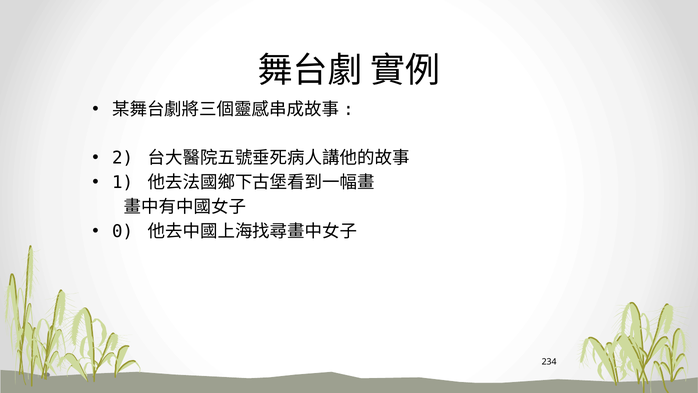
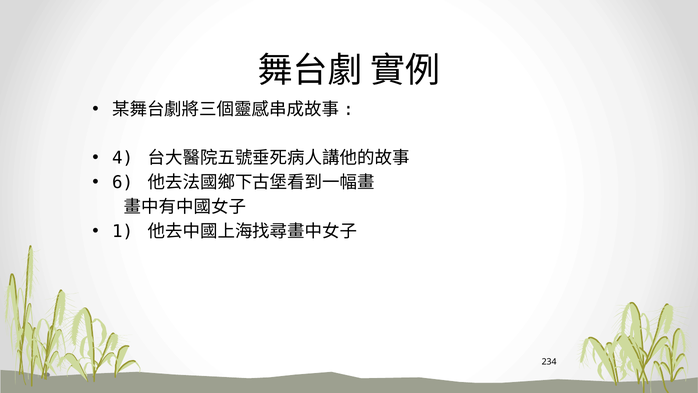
2: 2 -> 4 (123, 158)
1: 1 -> 6 (123, 182)
0: 0 -> 1 (123, 231)
